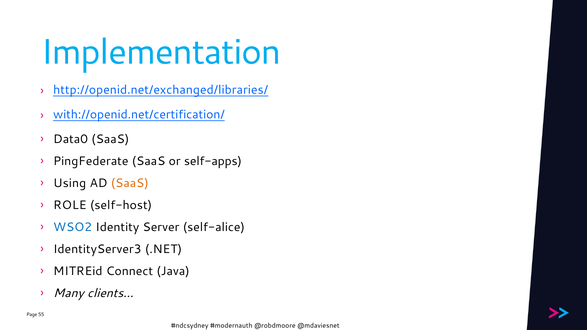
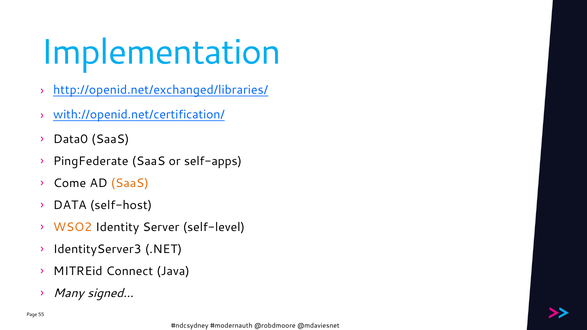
Using: Using -> Come (70, 183)
ROLE: ROLE -> DATA (70, 205)
WSO2 colour: blue -> orange (73, 227)
self-alice: self-alice -> self-level (214, 227)
clients…: clients… -> signed… (110, 293)
